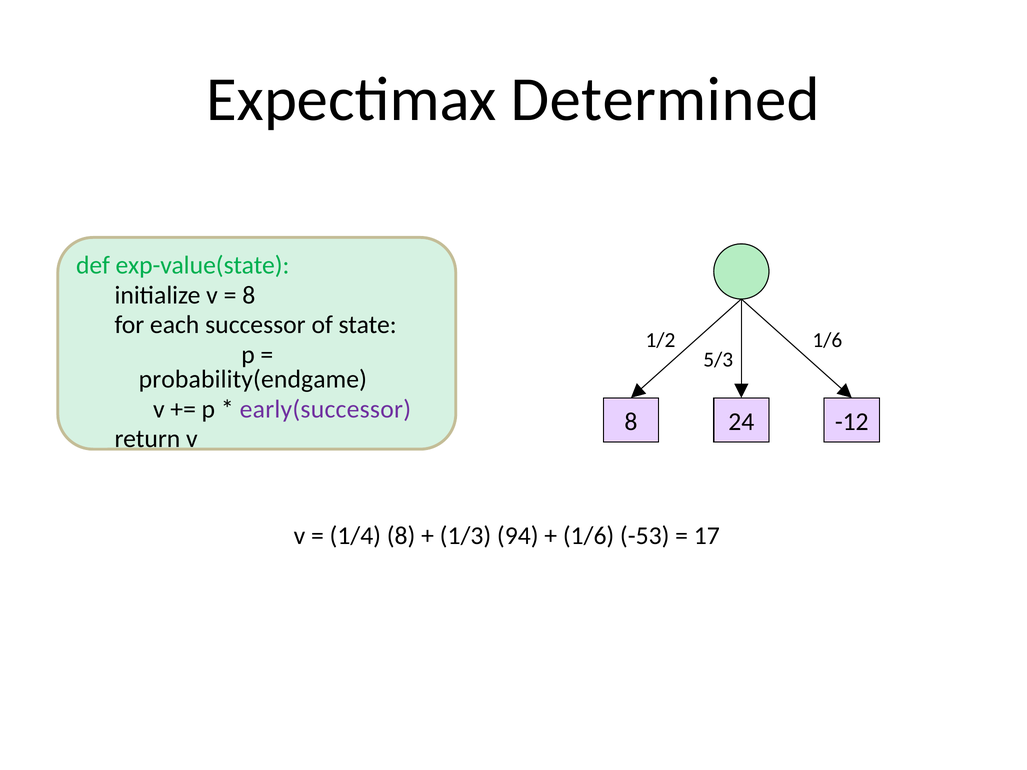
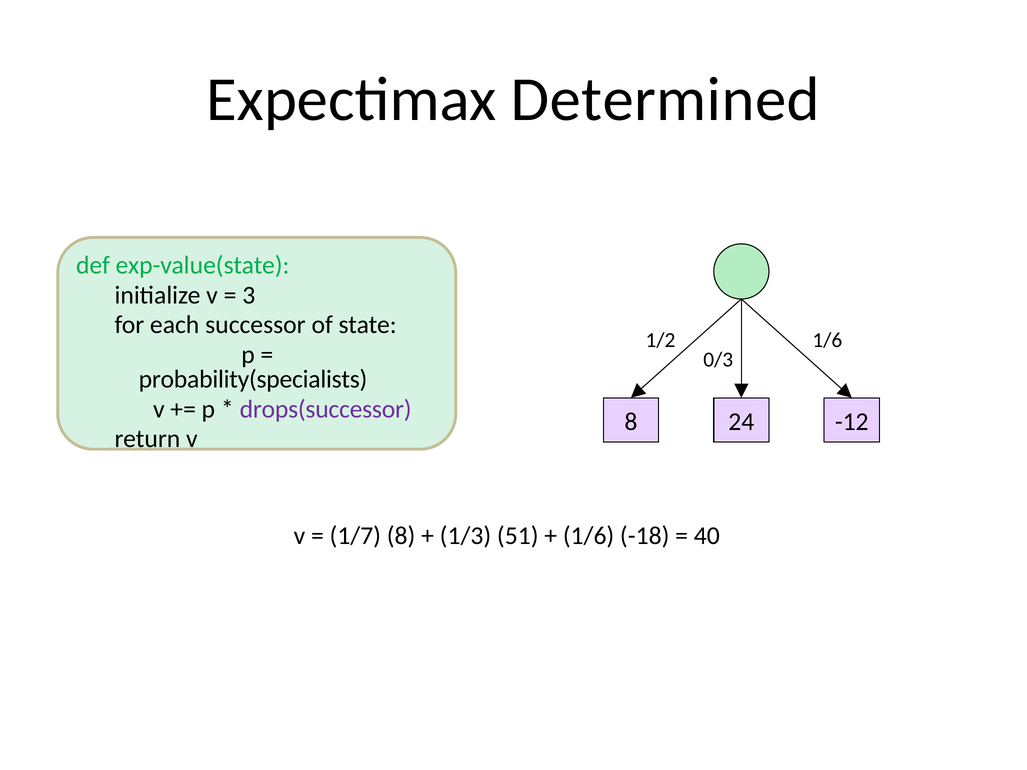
8: 8 -> 3 (249, 295)
5/3: 5/3 -> 0/3 (718, 360)
probability(endgame: probability(endgame -> probability(specialists (253, 379)
early(successor: early(successor -> drops(successor (326, 409)
1/4: 1/4 -> 1/7 (355, 536)
94: 94 -> 51 (518, 536)
-53: -53 -> -18 (645, 536)
17: 17 -> 40 (707, 536)
